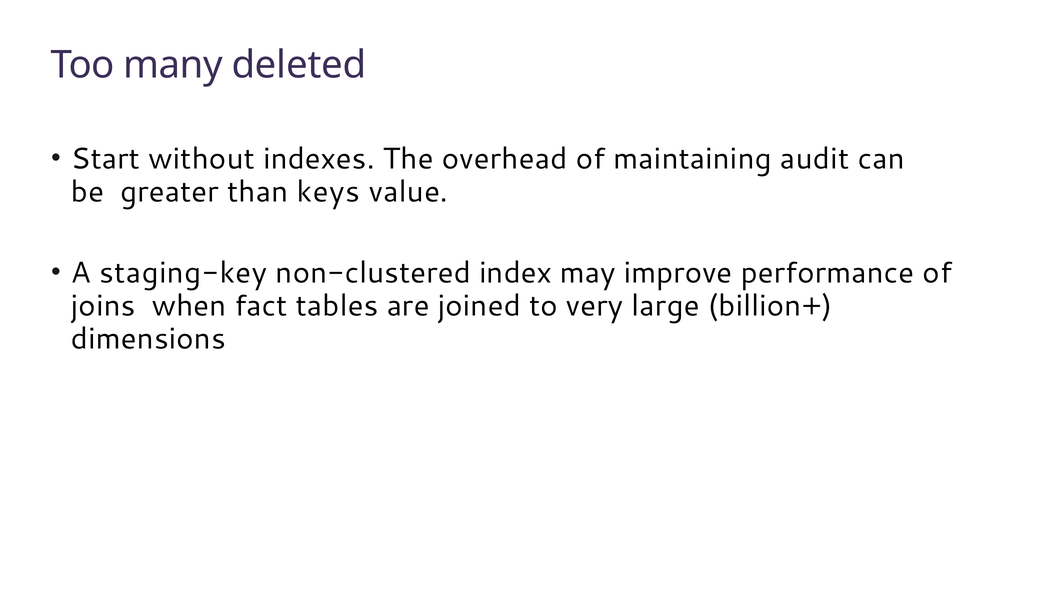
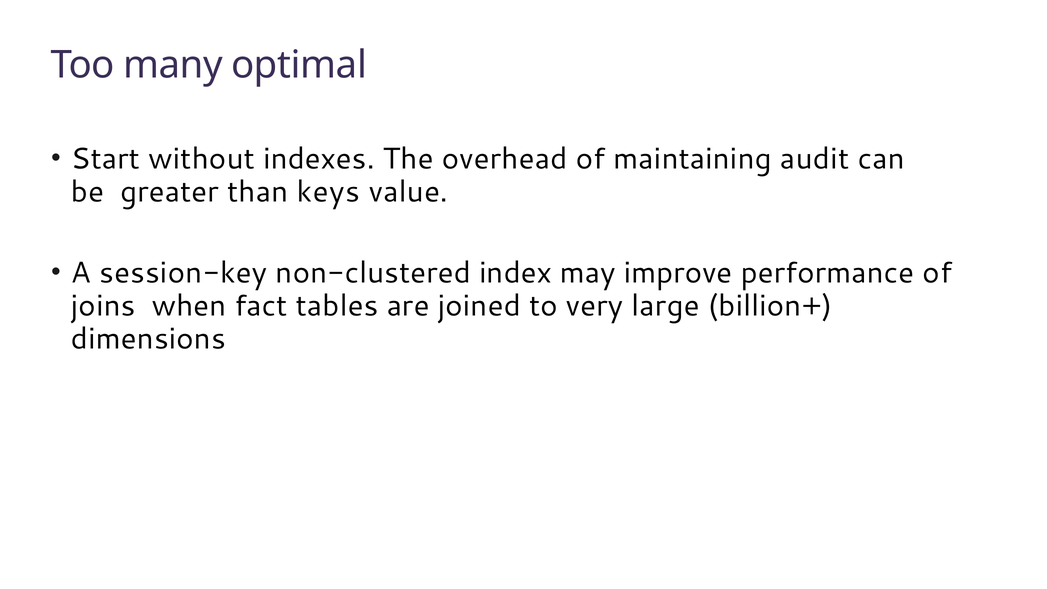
deleted: deleted -> optimal (299, 65)
staging-key: staging-key -> session-key (183, 273)
